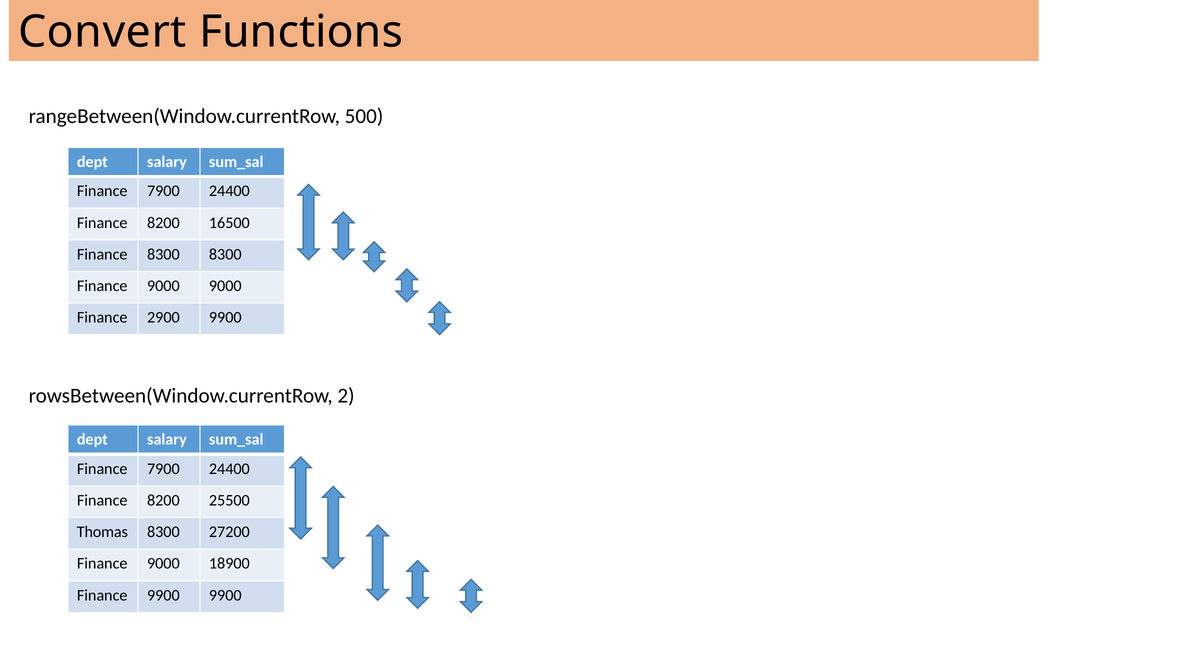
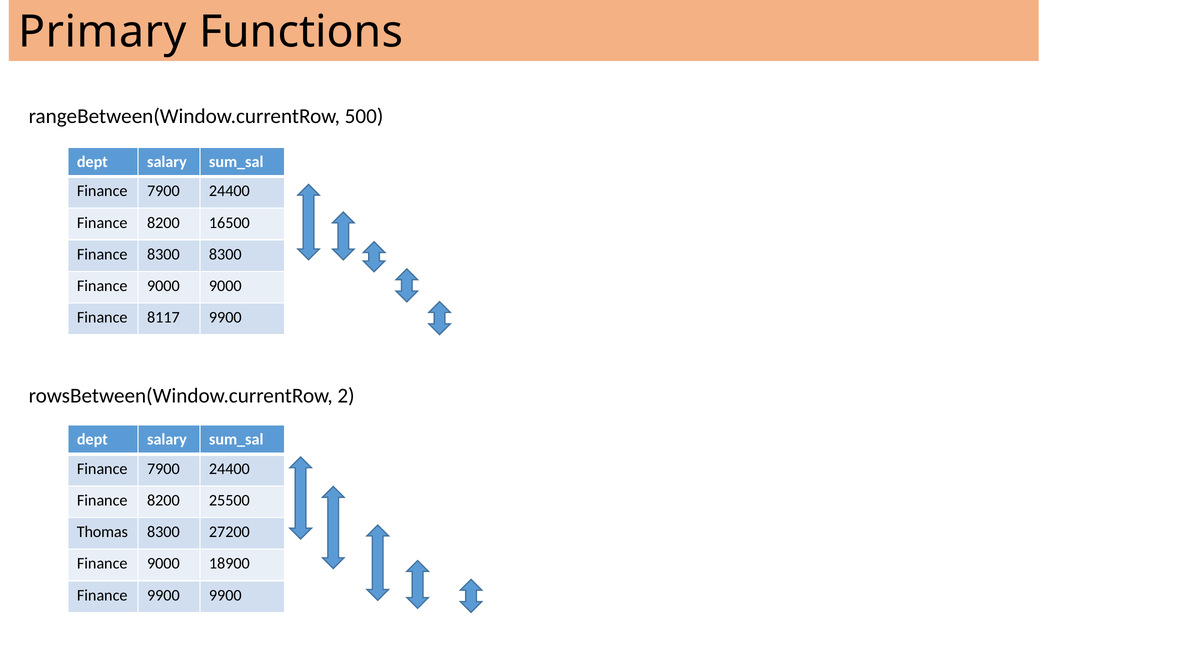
Convert: Convert -> Primary (102, 32)
2900: 2900 -> 8117 (163, 317)
